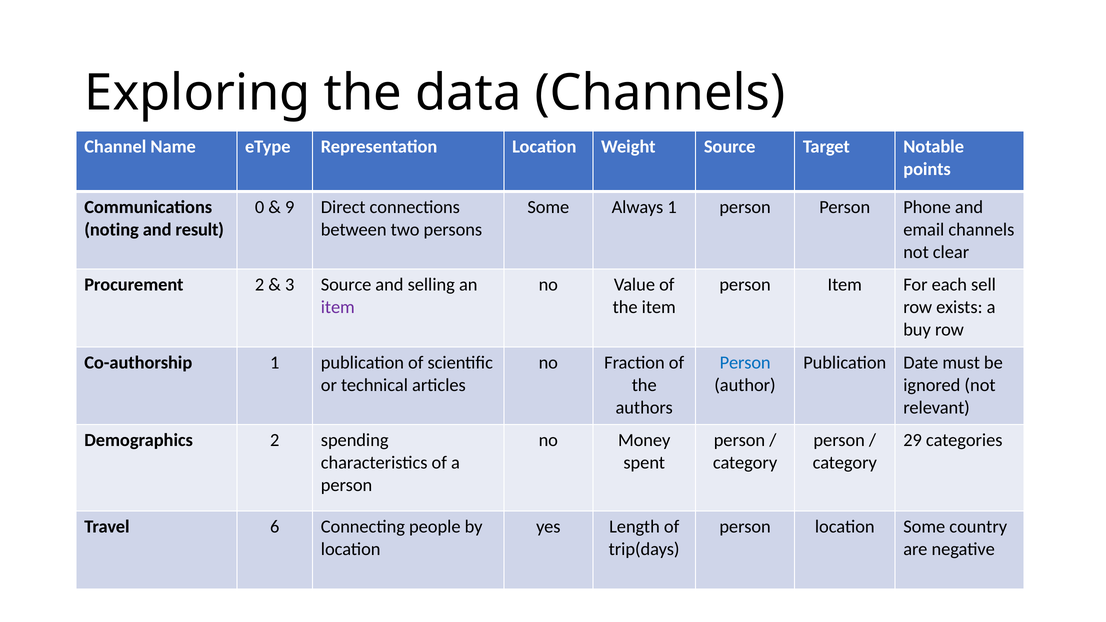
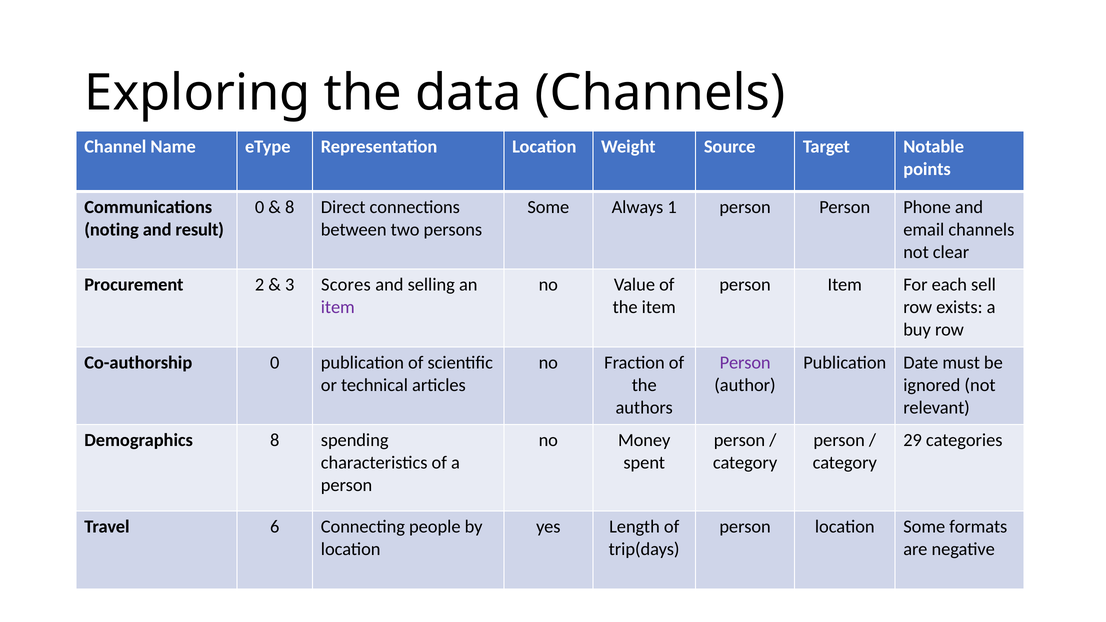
9: 9 -> 8 (290, 207)
3 Source: Source -> Scores (346, 285)
Co-authorship 1: 1 -> 0 (275, 363)
Person colour: blue -> purple (745, 363)
Demographics 2: 2 -> 8 (275, 440)
country: country -> formats (978, 527)
